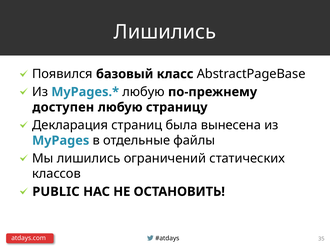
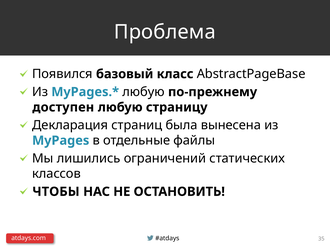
Лишились: Лишились -> Проблема (165, 32)
PUBLIC: PUBLIC -> ЧТОБЫ (56, 192)
